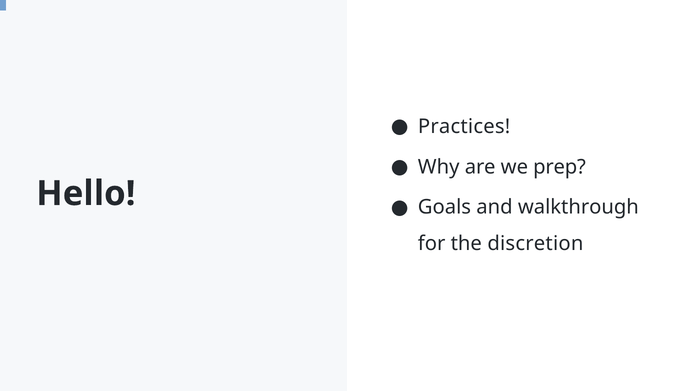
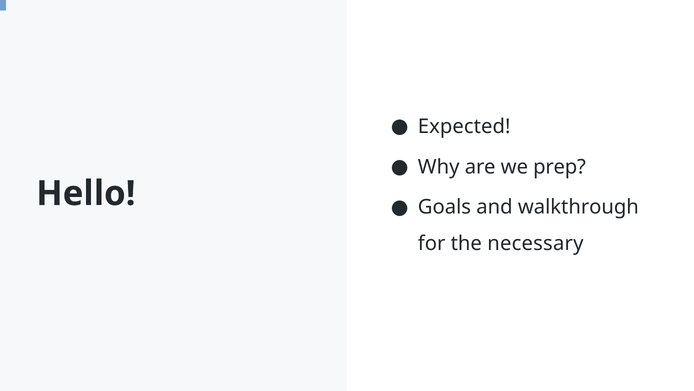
Practices: Practices -> Expected (464, 126)
discretion: discretion -> necessary (535, 243)
